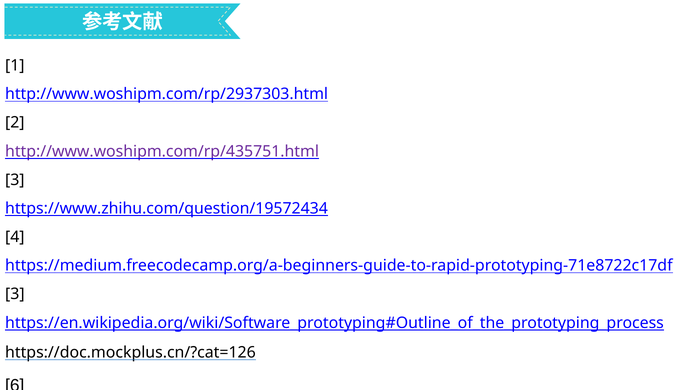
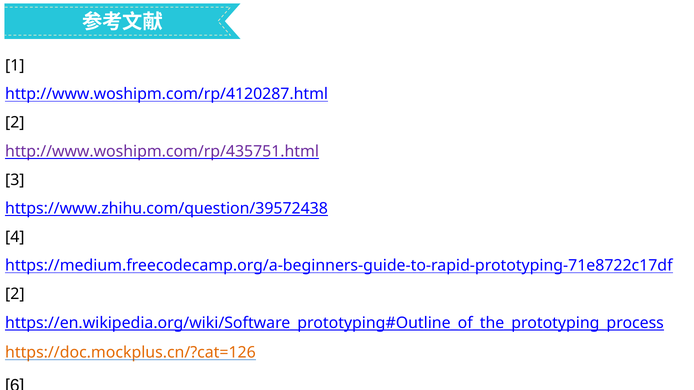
http://www.woshipm.com/rp/2937303.html: http://www.woshipm.com/rp/2937303.html -> http://www.woshipm.com/rp/4120287.html (167, 94)
https://www.zhihu.com/question/19572434: https://www.zhihu.com/question/19572434 -> https://www.zhihu.com/question/39572438 (166, 209)
3: 3 -> 2 (15, 294)
https://doc.mockplus.cn/?cat=126 colour: black -> orange (130, 353)
